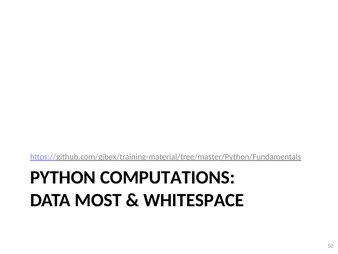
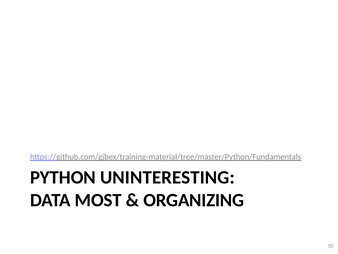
COMPUTATIONS: COMPUTATIONS -> UNINTERESTING (167, 177)
WHITESPACE: WHITESPACE -> ORGANIZING (194, 200)
